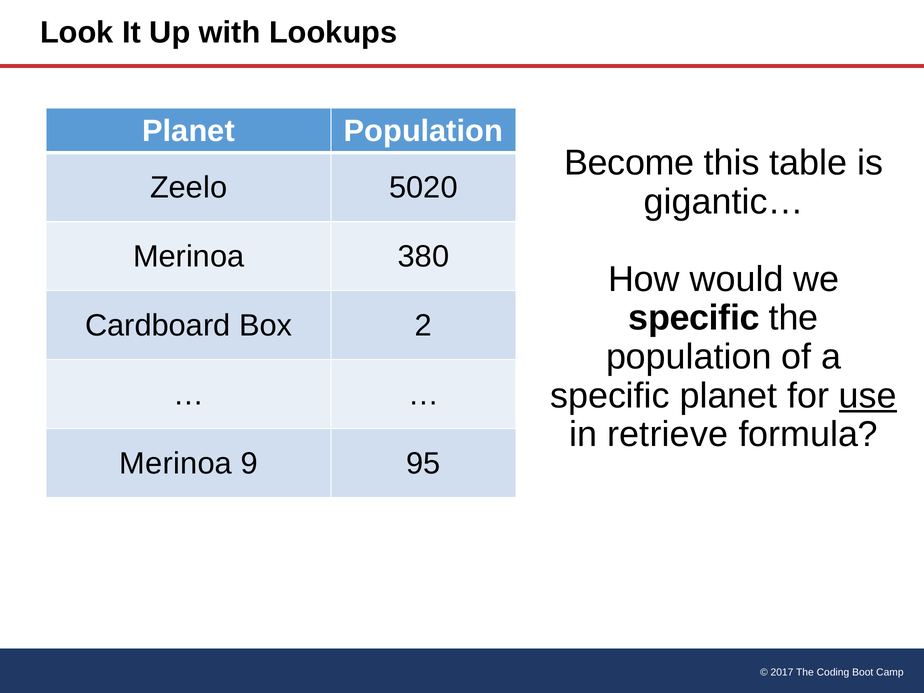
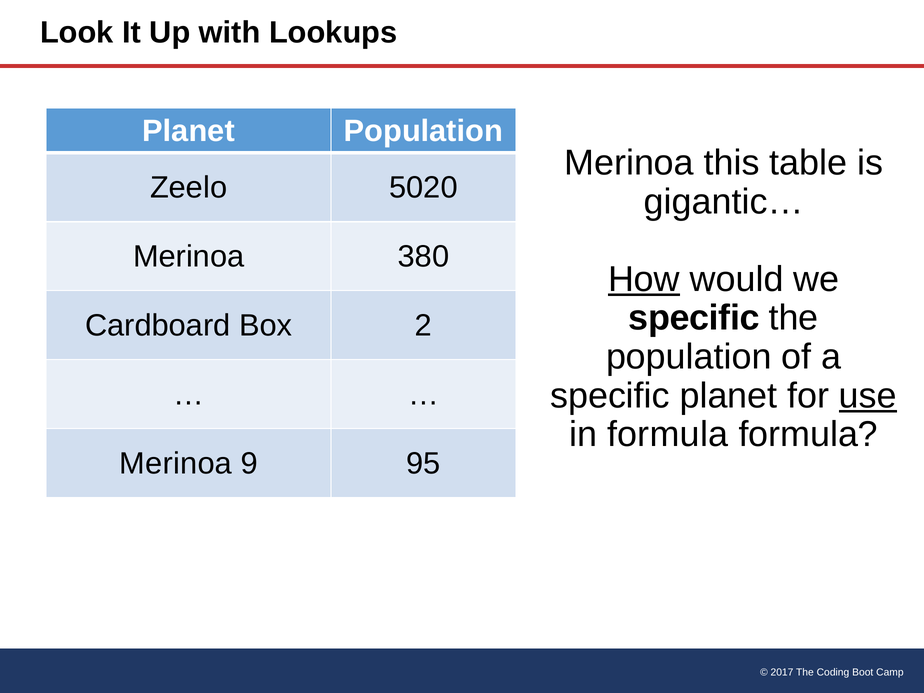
Become: Become -> Merinoa (629, 163)
How underline: none -> present (644, 279)
in retrieve: retrieve -> formula (668, 435)
